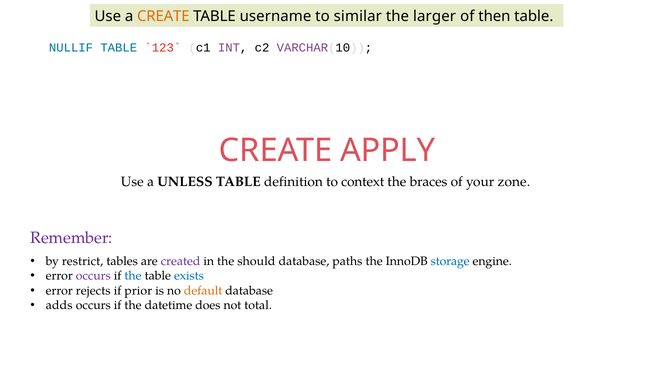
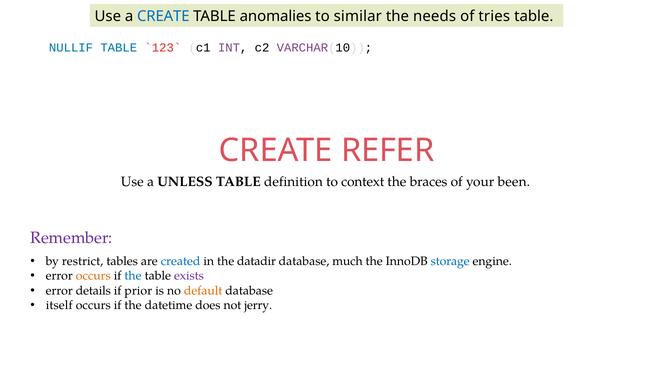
CREATE colour: orange -> blue (163, 17)
username: username -> anomalies (276, 17)
larger: larger -> needs (435, 17)
then: then -> tries (494, 17)
APPLY: APPLY -> REFER (388, 151)
zone: zone -> been (514, 182)
created colour: purple -> blue (181, 261)
should: should -> datadir (257, 261)
paths: paths -> much (347, 261)
occurs colour: purple -> orange (93, 276)
exists colour: blue -> purple (189, 276)
rejects: rejects -> details (93, 291)
adds: adds -> itself (59, 306)
total: total -> jerry (258, 306)
